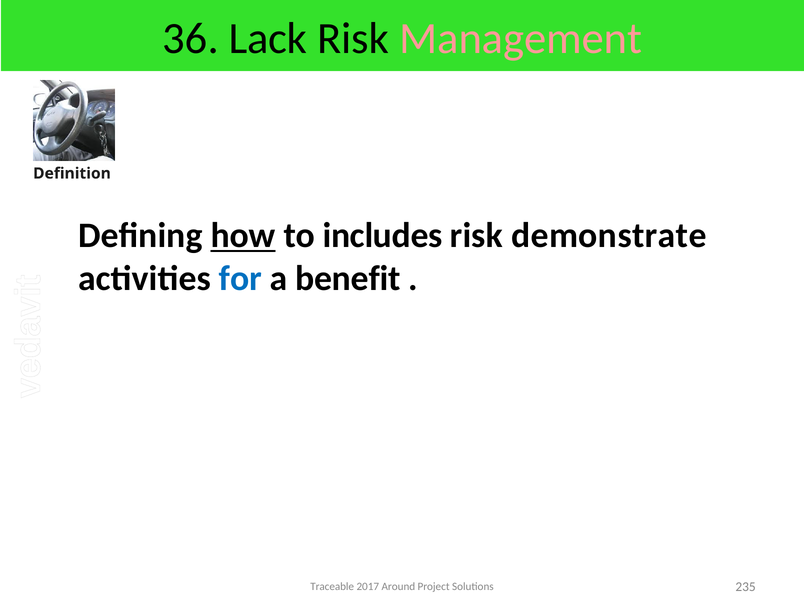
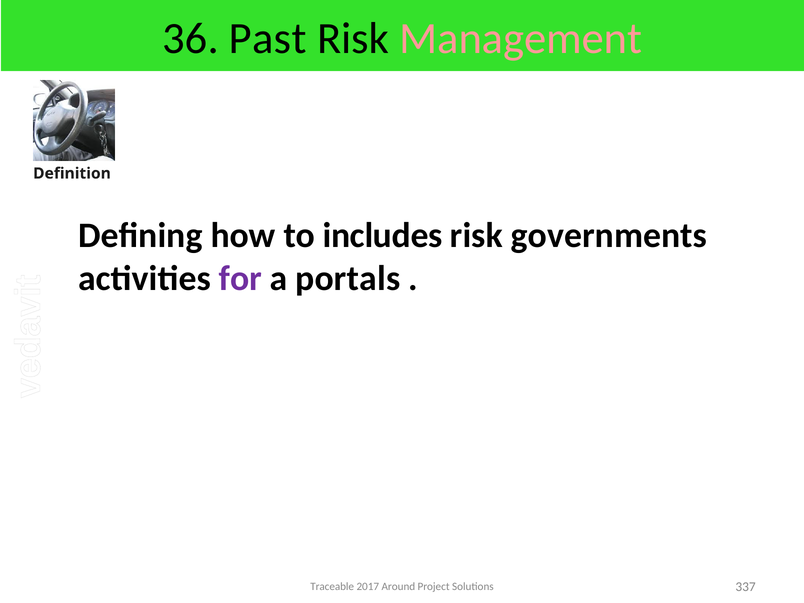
Lack: Lack -> Past (268, 39)
how underline: present -> none (243, 236)
demonstrate: demonstrate -> governments (609, 236)
for colour: blue -> purple (240, 279)
benefit: benefit -> portals (348, 279)
235: 235 -> 337 (746, 587)
